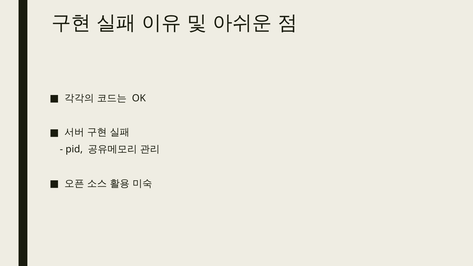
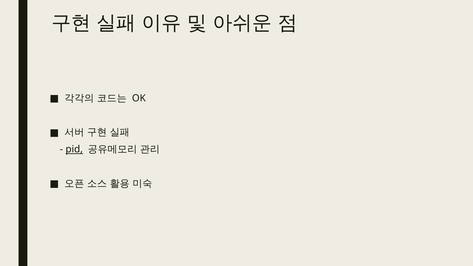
pid underline: none -> present (74, 149)
